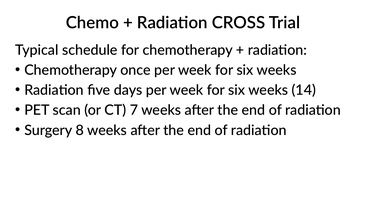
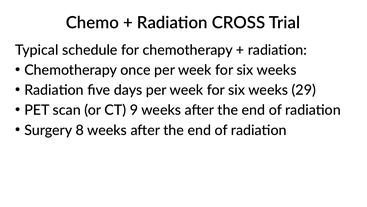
14: 14 -> 29 (304, 90)
7: 7 -> 9 (134, 110)
